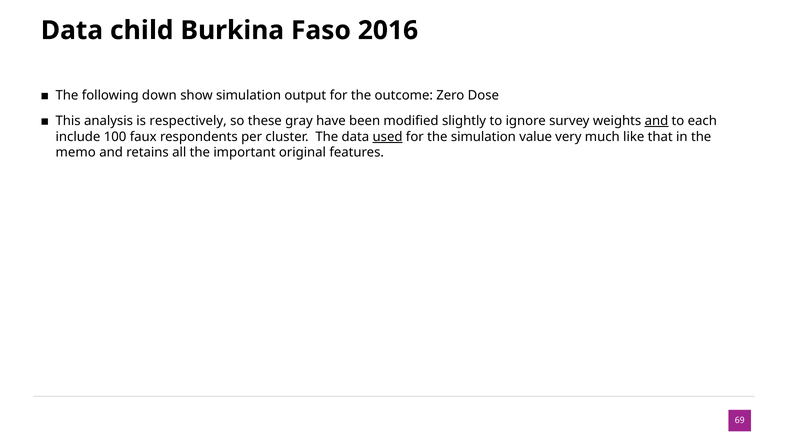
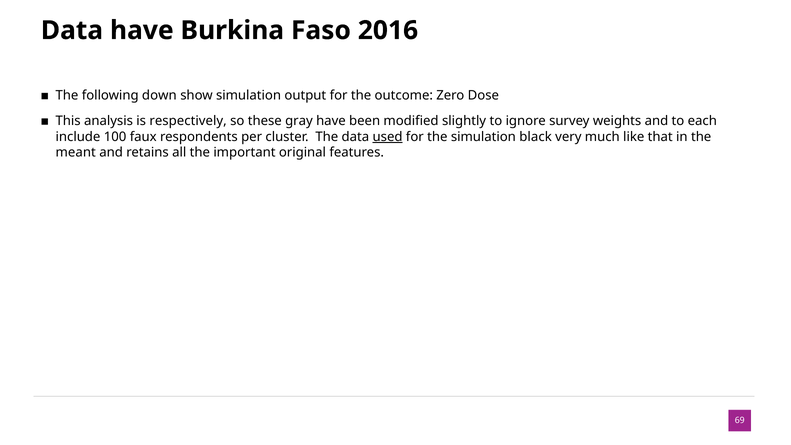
Data child: child -> have (142, 30)
and underline: present -> none (656, 121)
value: value -> black (536, 137)
memo: memo -> meant (76, 153)
